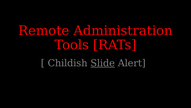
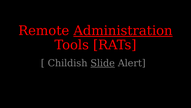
Administration underline: none -> present (123, 31)
